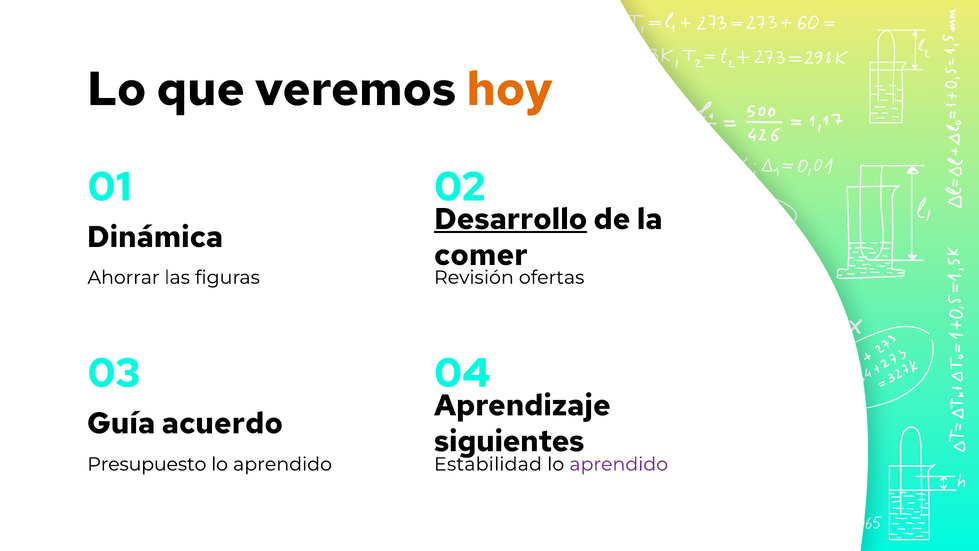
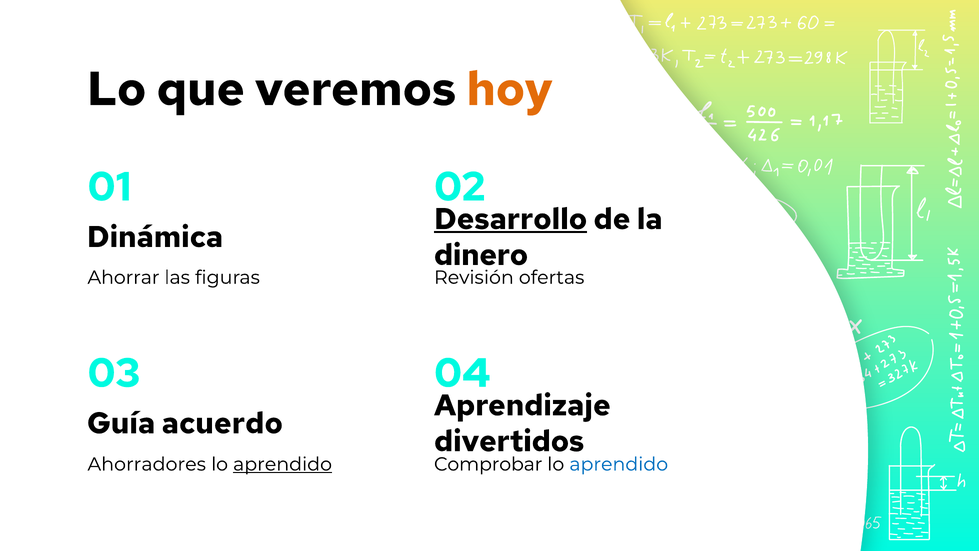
comer: comer -> dinero (481, 255)
siguientes: siguientes -> divertidos (509, 441)
Presupuesto: Presupuesto -> Ahorradores (147, 464)
aprendido underline: none -> present (283, 464)
Estabilidad: Estabilidad -> Comprobar (488, 464)
aprendido colour: purple -> blue (619, 464)
